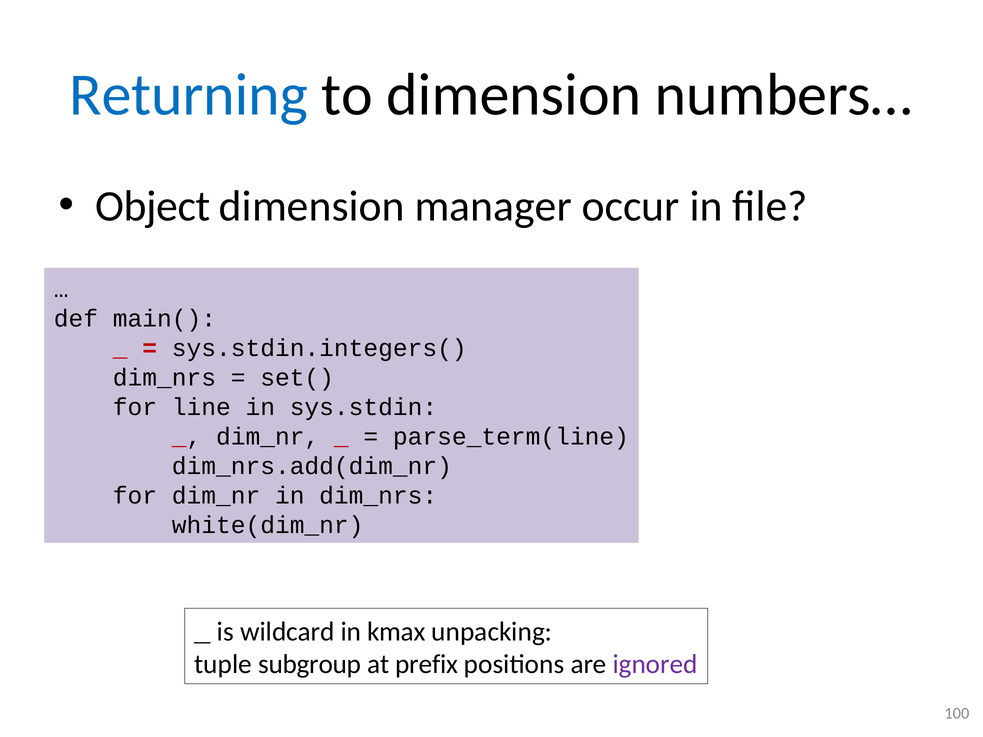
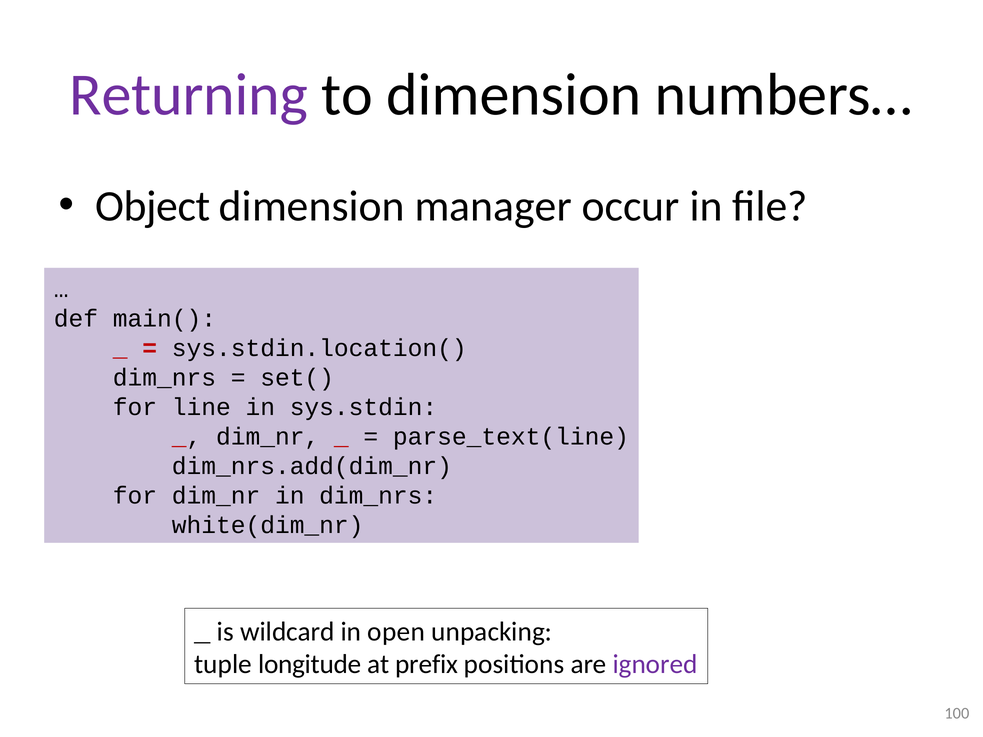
Returning colour: blue -> purple (189, 95)
sys.stdin.integers(: sys.stdin.integers( -> sys.stdin.location( (319, 348)
parse_term(line: parse_term(line -> parse_text(line (511, 437)
kmax: kmax -> open (396, 632)
subgroup: subgroup -> longitude (310, 664)
